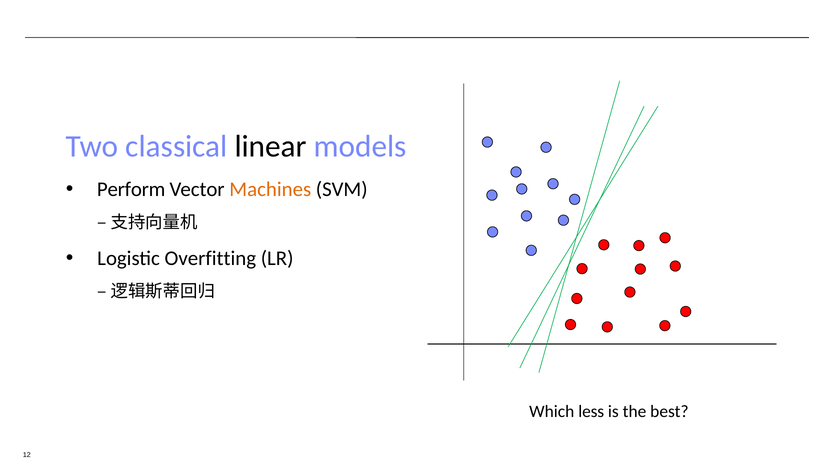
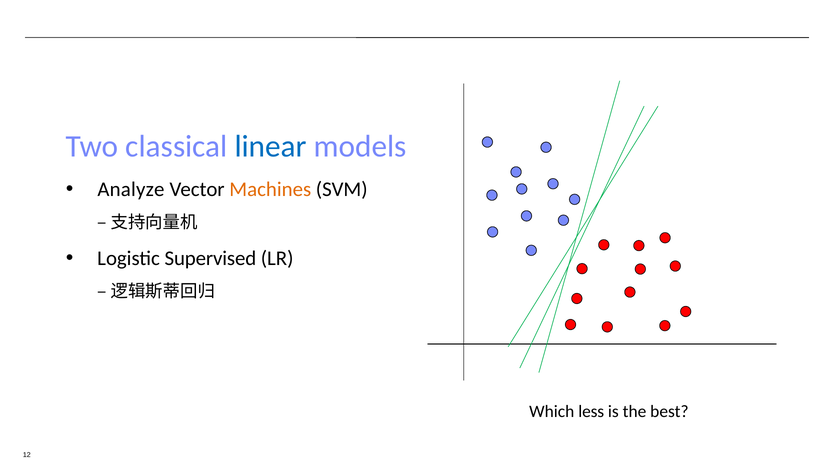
linear colour: black -> blue (271, 147)
Perform: Perform -> Analyze (131, 190)
Overfitting: Overfitting -> Supervised (210, 258)
